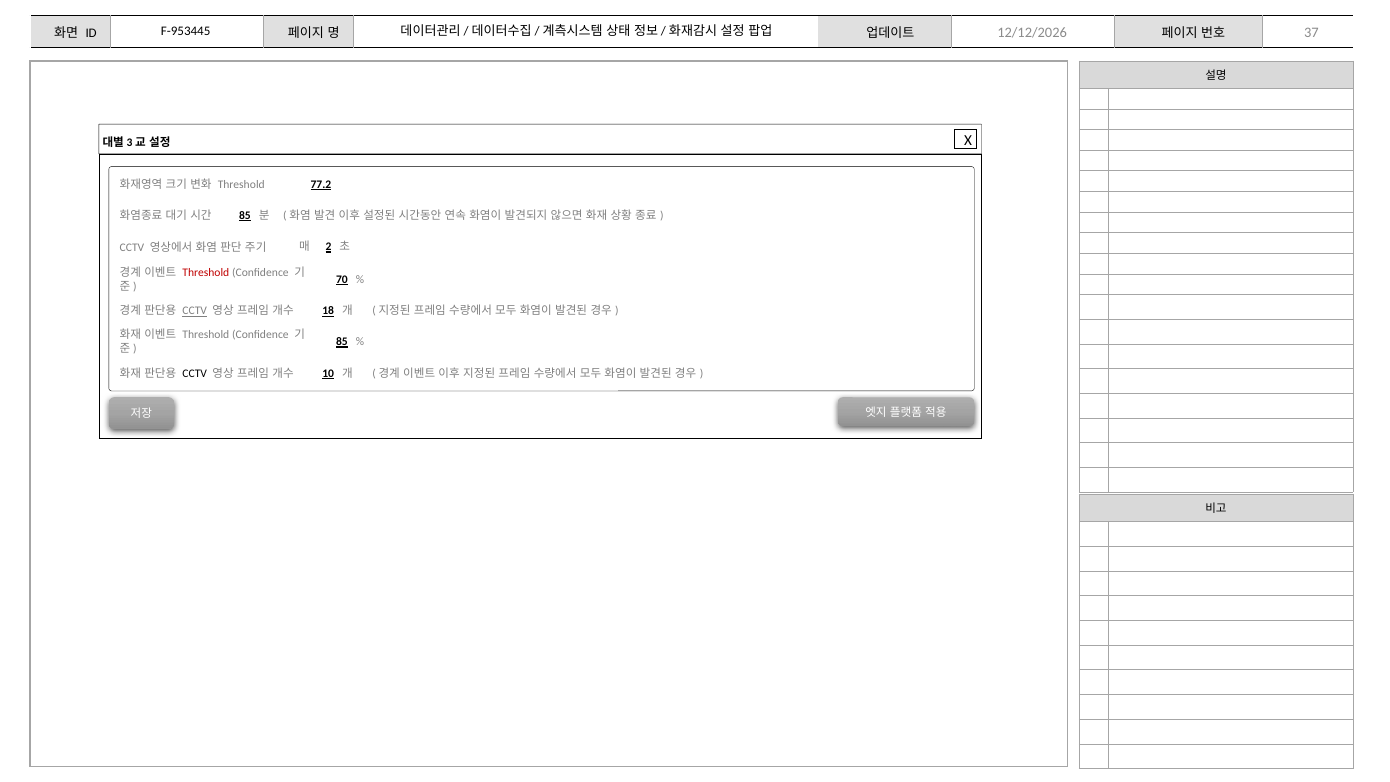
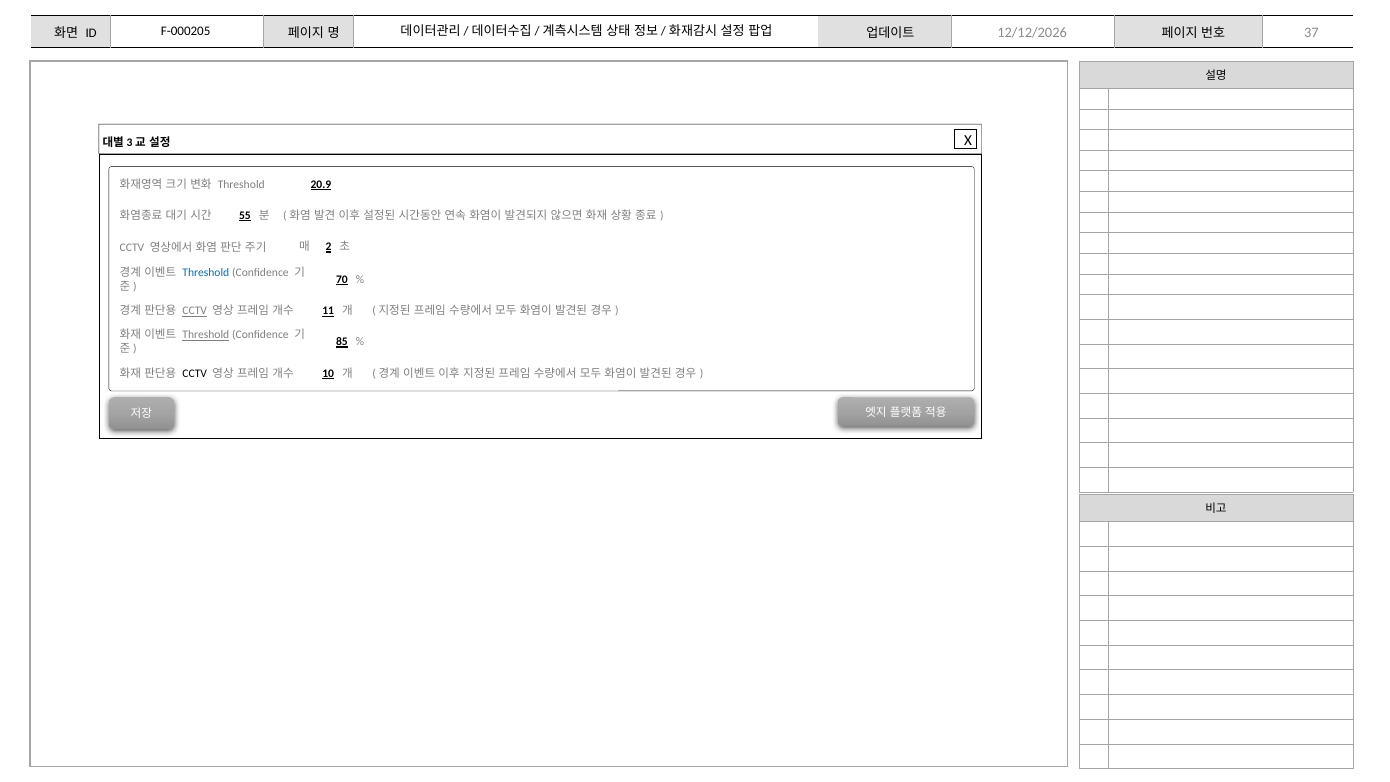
F-953445: F-953445 -> F-000205 (186, 31)
77.2: 77.2 -> 20.9 (321, 184)
85: 85 -> 55 (245, 216)
Threshold colour: red -> blue (206, 273)
18: 18 -> 11 (328, 311)
Threshold underline: none -> present (206, 335)
